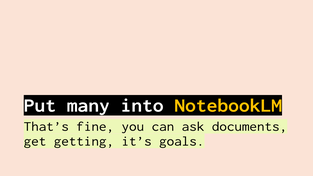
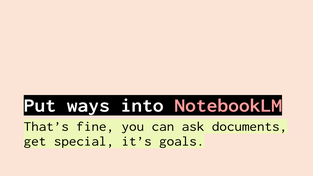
many: many -> ways (88, 105)
NotebookLM colour: yellow -> pink (228, 105)
getting: getting -> special (84, 141)
